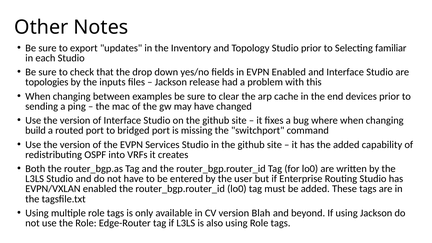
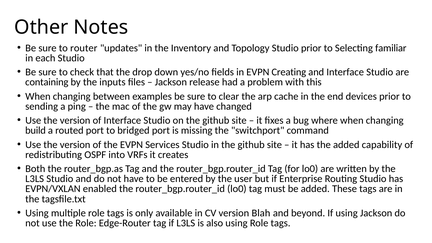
export: export -> router (84, 48)
EVPN Enabled: Enabled -> Creating (289, 72)
topologies: topologies -> containing (47, 82)
